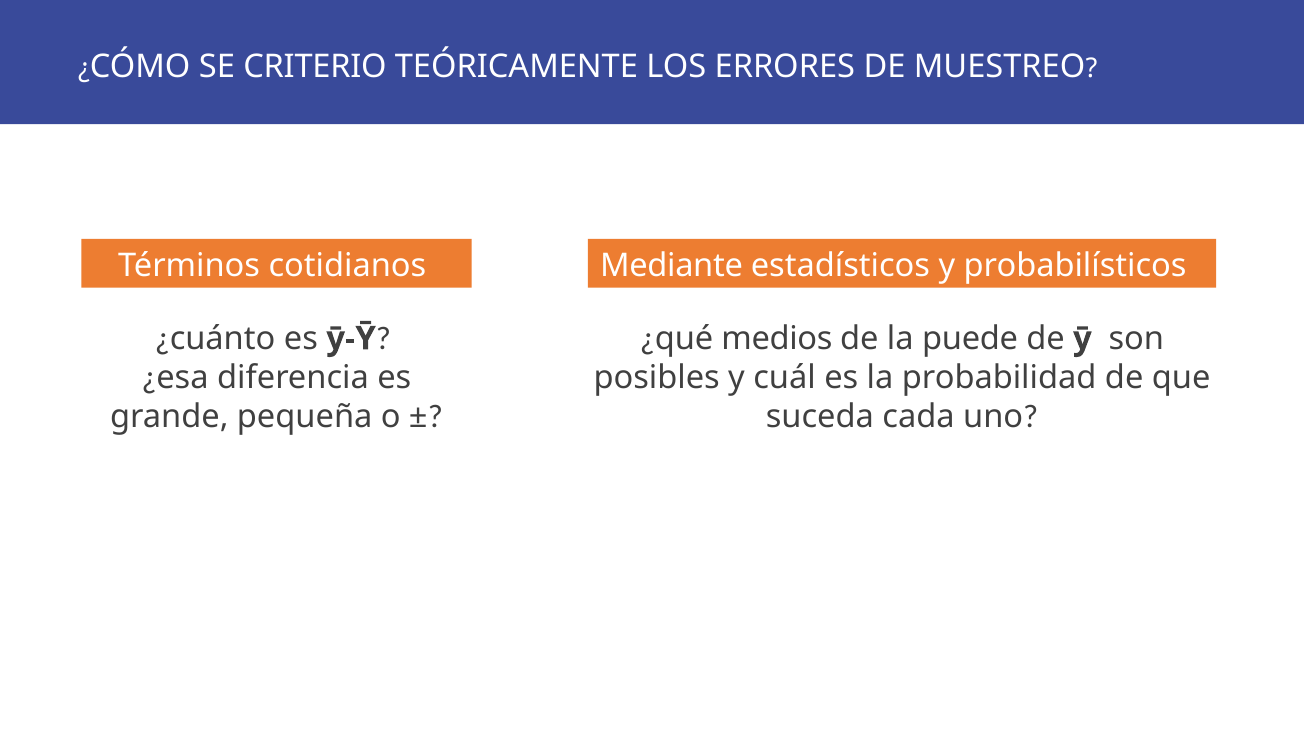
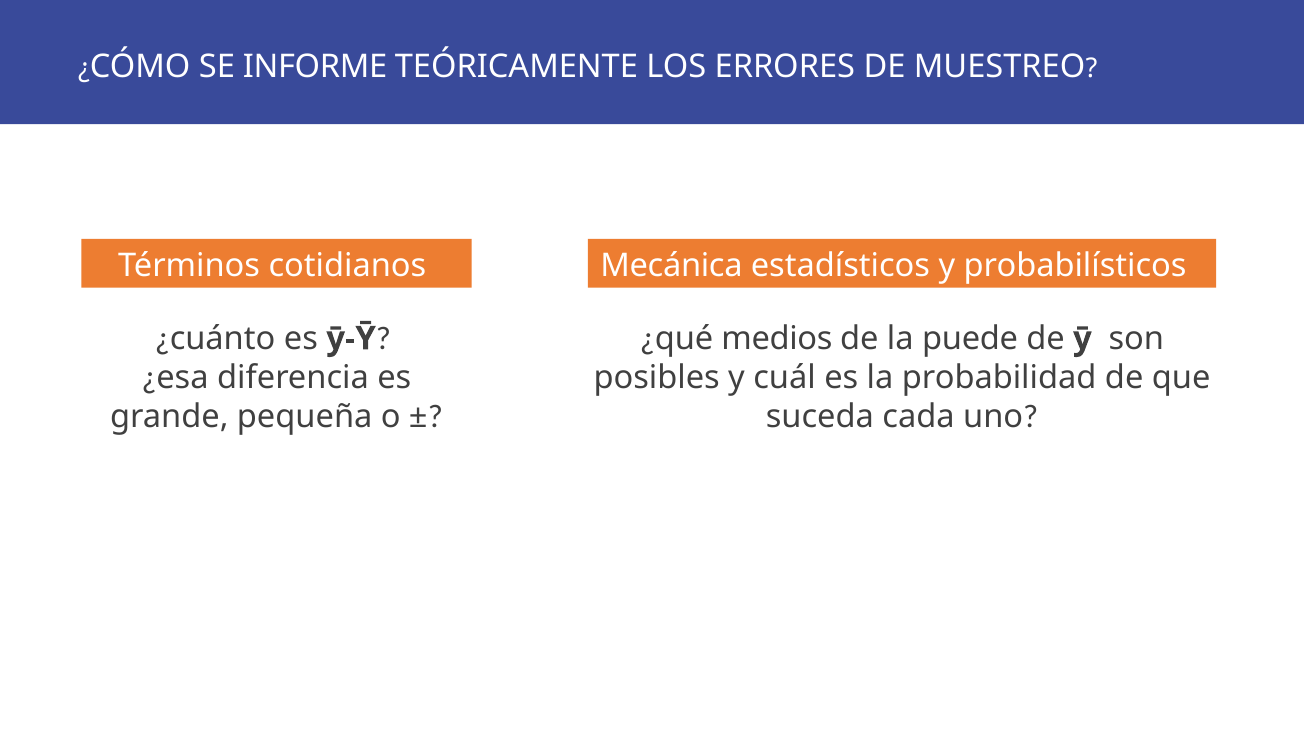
CRITERIO: CRITERIO -> INFORME (315, 67)
Mediante: Mediante -> Mecánica (672, 266)
